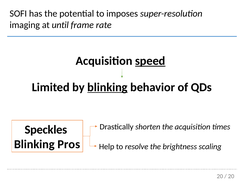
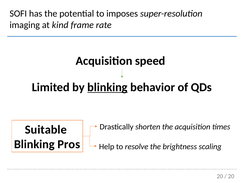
until: until -> kind (60, 25)
speed underline: present -> none (150, 61)
Speckles: Speckles -> Suitable (46, 130)
